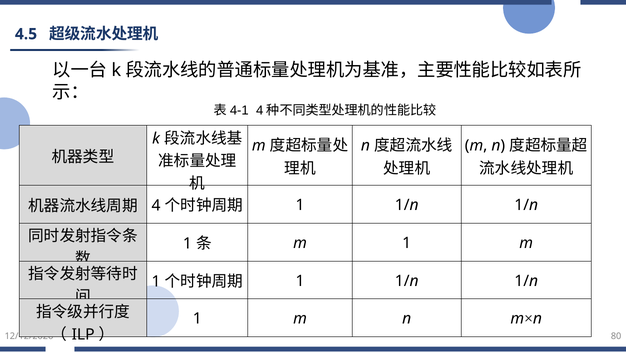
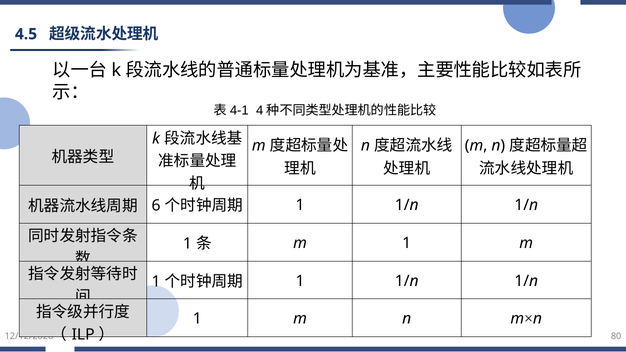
4: 4 -> 6 (156, 206)
